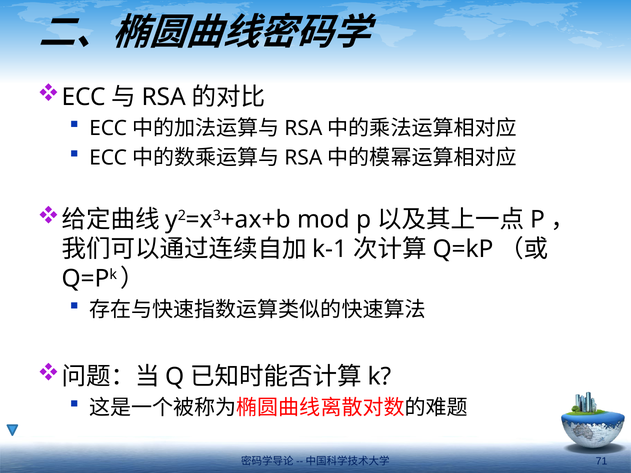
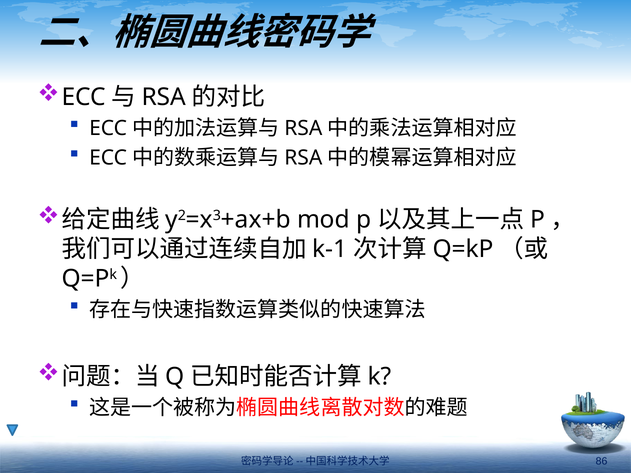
71: 71 -> 86 (602, 461)
